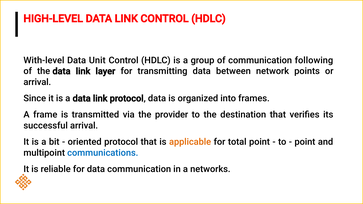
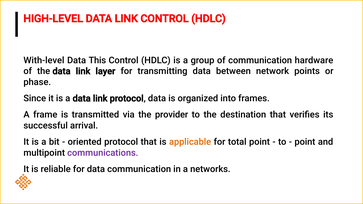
Unit: Unit -> This (97, 60)
following: following -> hardware (314, 60)
arrival: arrival -> phase (37, 82)
communications colour: blue -> purple (103, 153)
